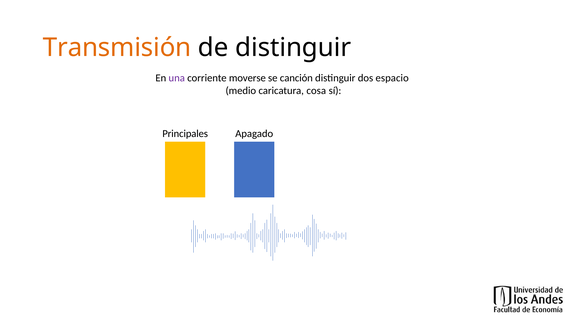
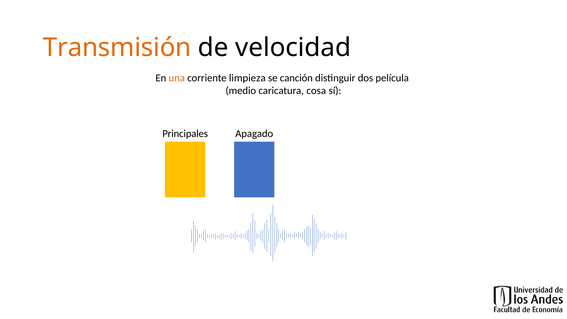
de distinguir: distinguir -> velocidad (293, 48)
una colour: purple -> orange (177, 78)
moverse: moverse -> limpieza (247, 78)
espacio: espacio -> película (392, 78)
